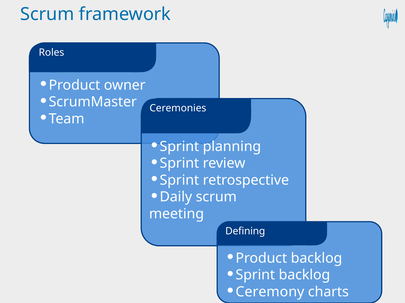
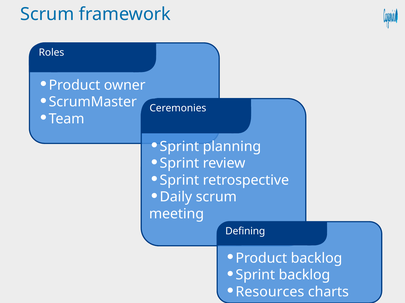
Ceremony: Ceremony -> Resources (270, 292)
